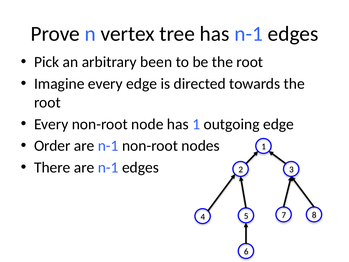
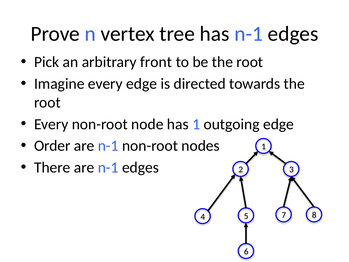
been: been -> front (156, 62)
